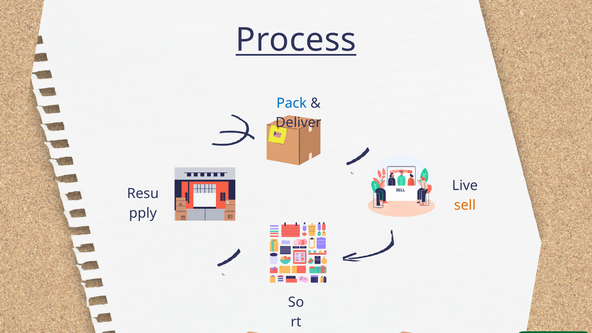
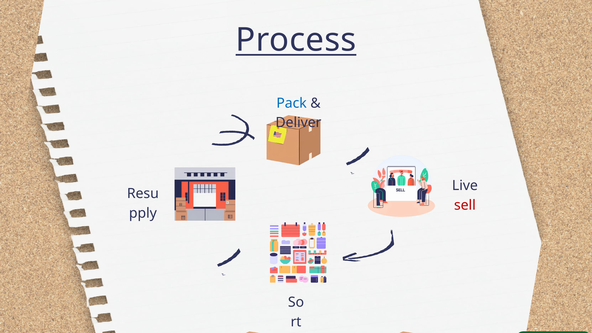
sell colour: orange -> red (465, 205)
